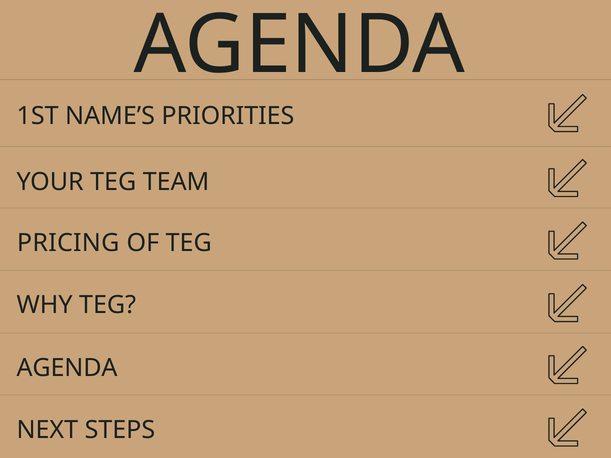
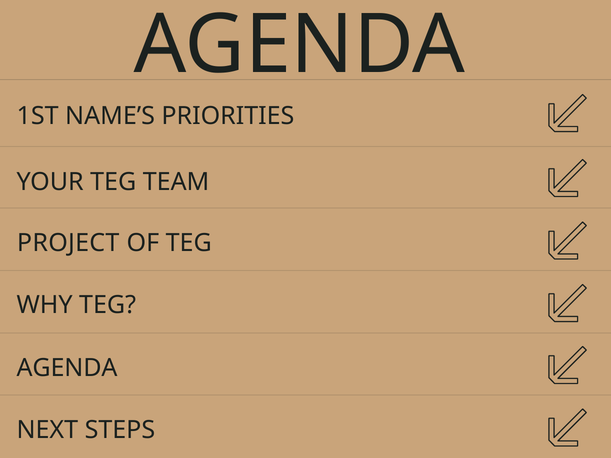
PRICING: PRICING -> PROJECT (68, 243)
